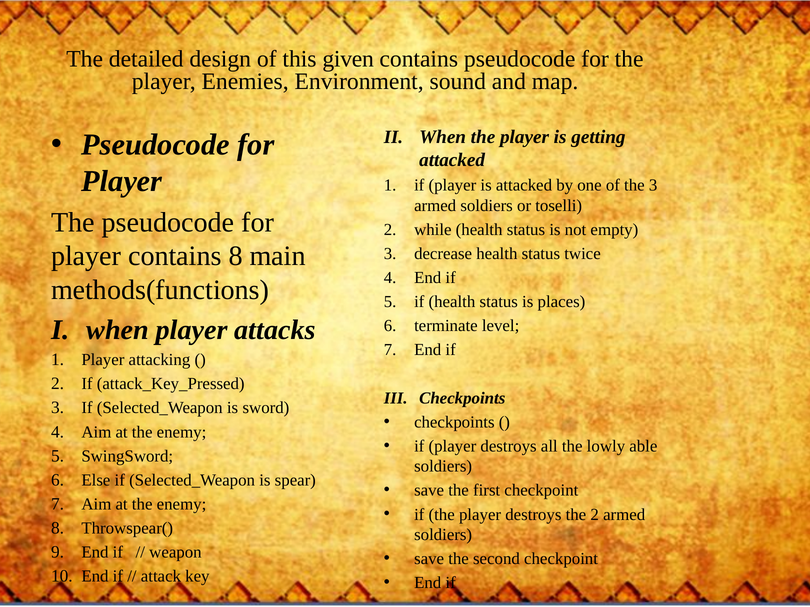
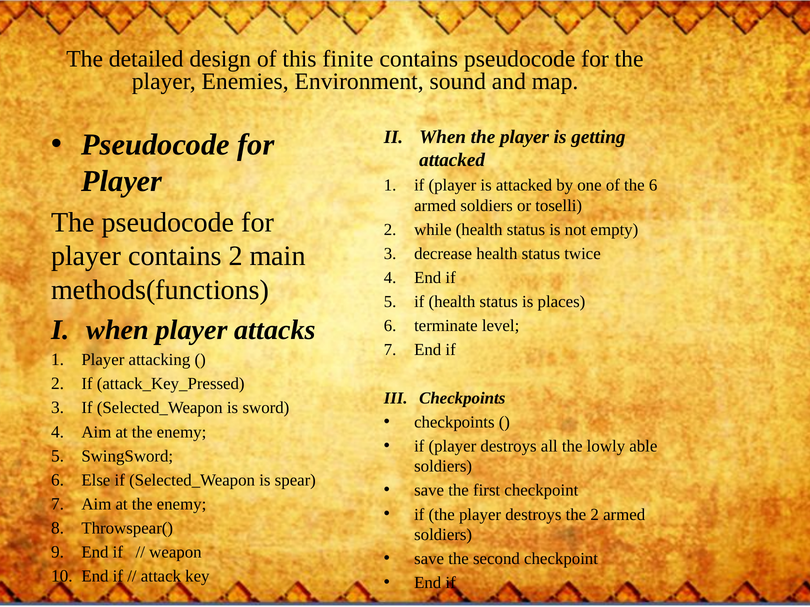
given: given -> finite (348, 59)
the 3: 3 -> 6 (653, 185)
contains 8: 8 -> 2 (236, 256)
